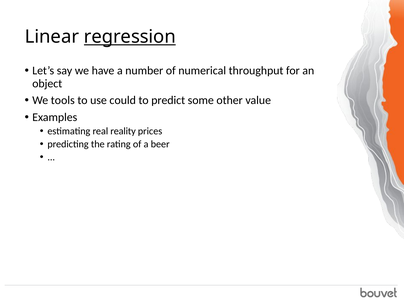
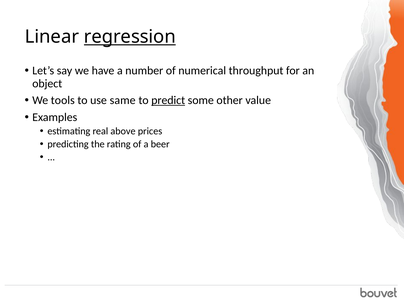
could: could -> same (123, 100)
predict underline: none -> present (168, 100)
reality: reality -> above (123, 131)
